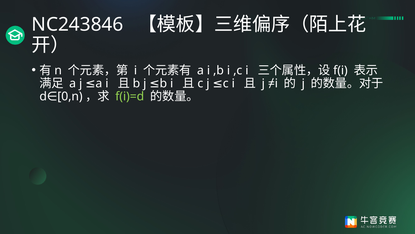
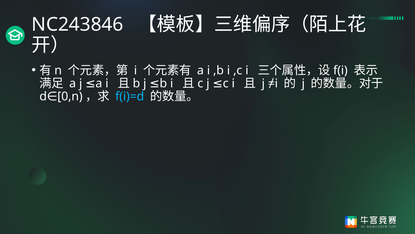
f(i)=d colour: light green -> light blue (130, 96)
